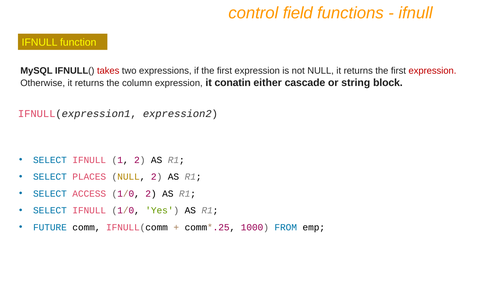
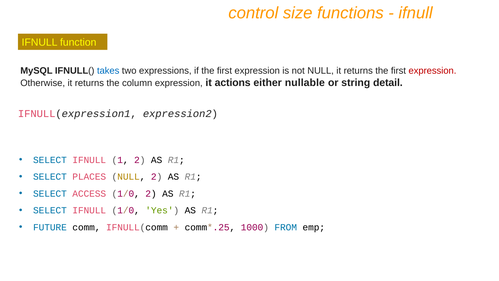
field: field -> size (298, 13)
takes colour: red -> blue (108, 71)
conatin: conatin -> actions (233, 83)
cascade: cascade -> nullable (305, 83)
block: block -> detail (388, 83)
